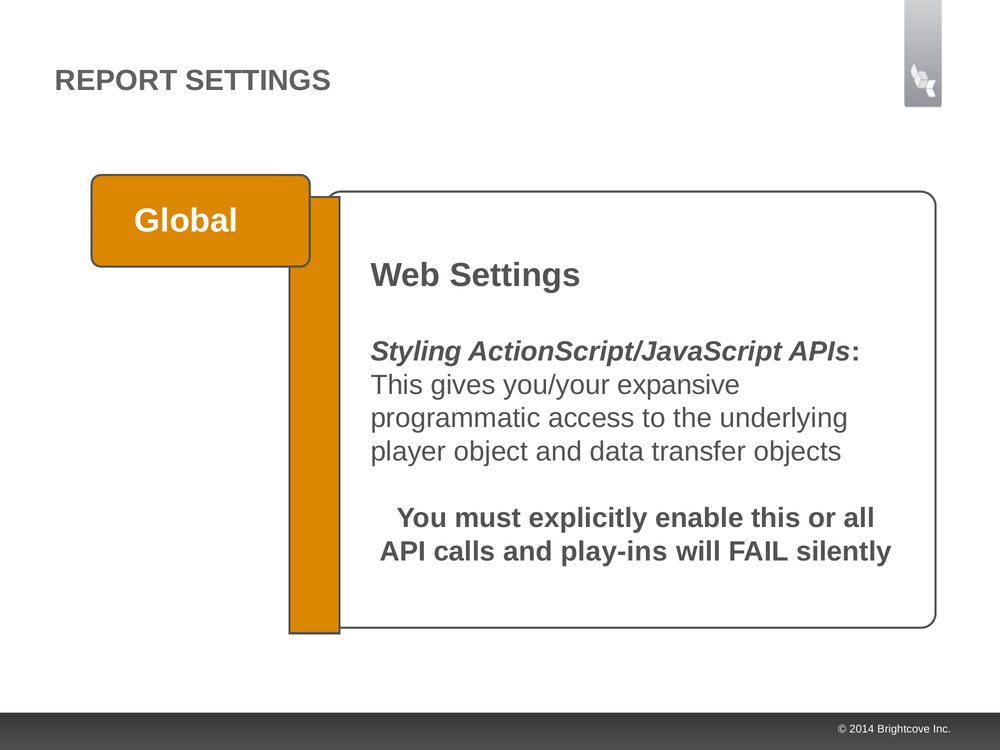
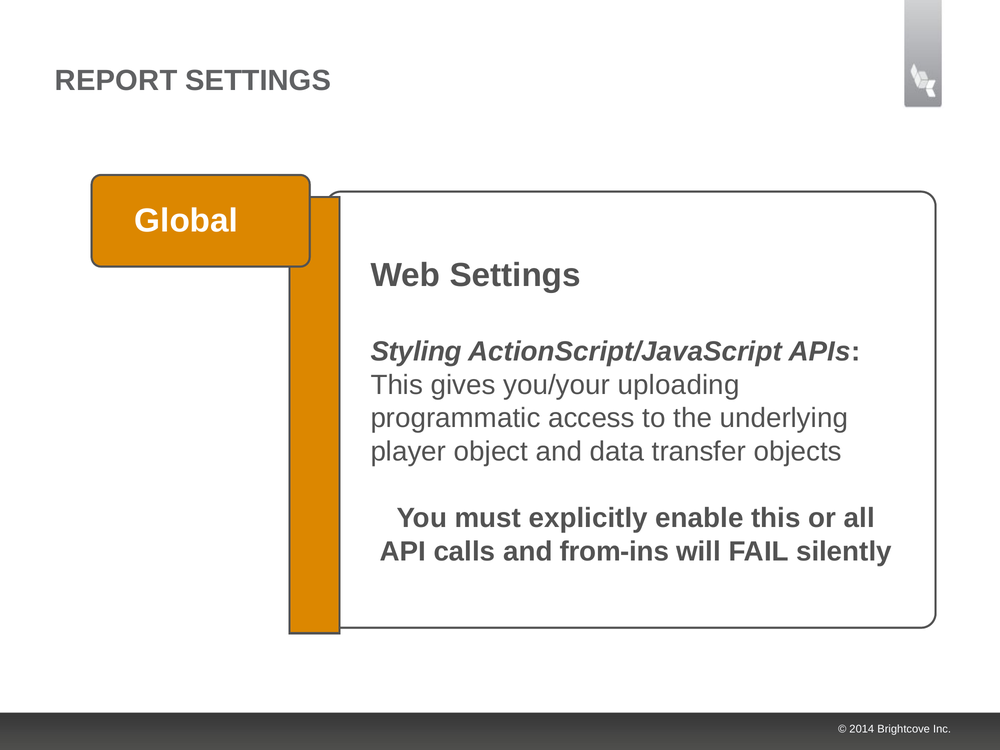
expansive: expansive -> uploading (679, 385)
play-ins: play-ins -> from-ins (614, 552)
